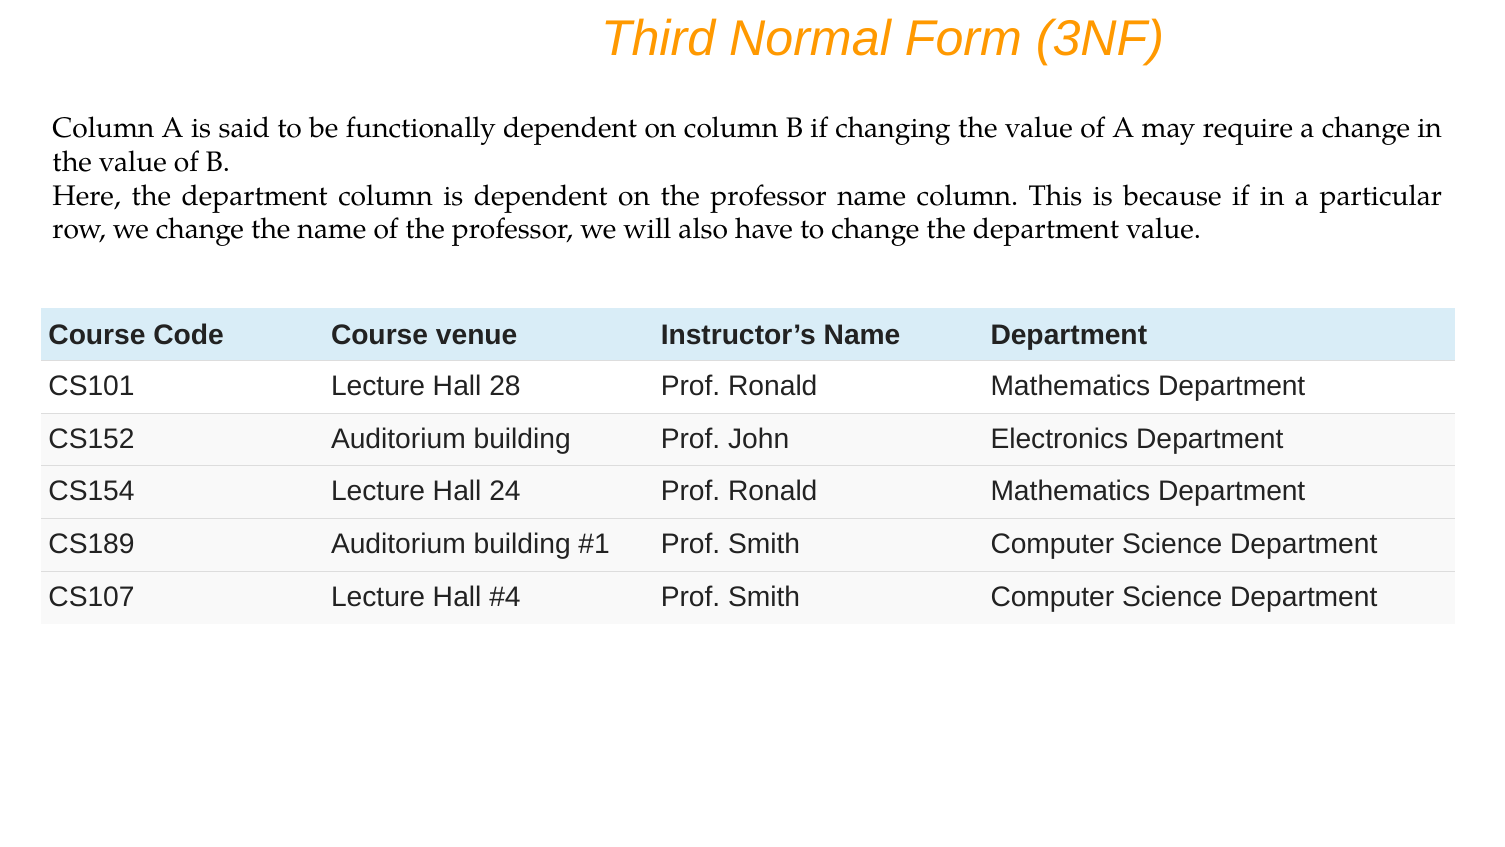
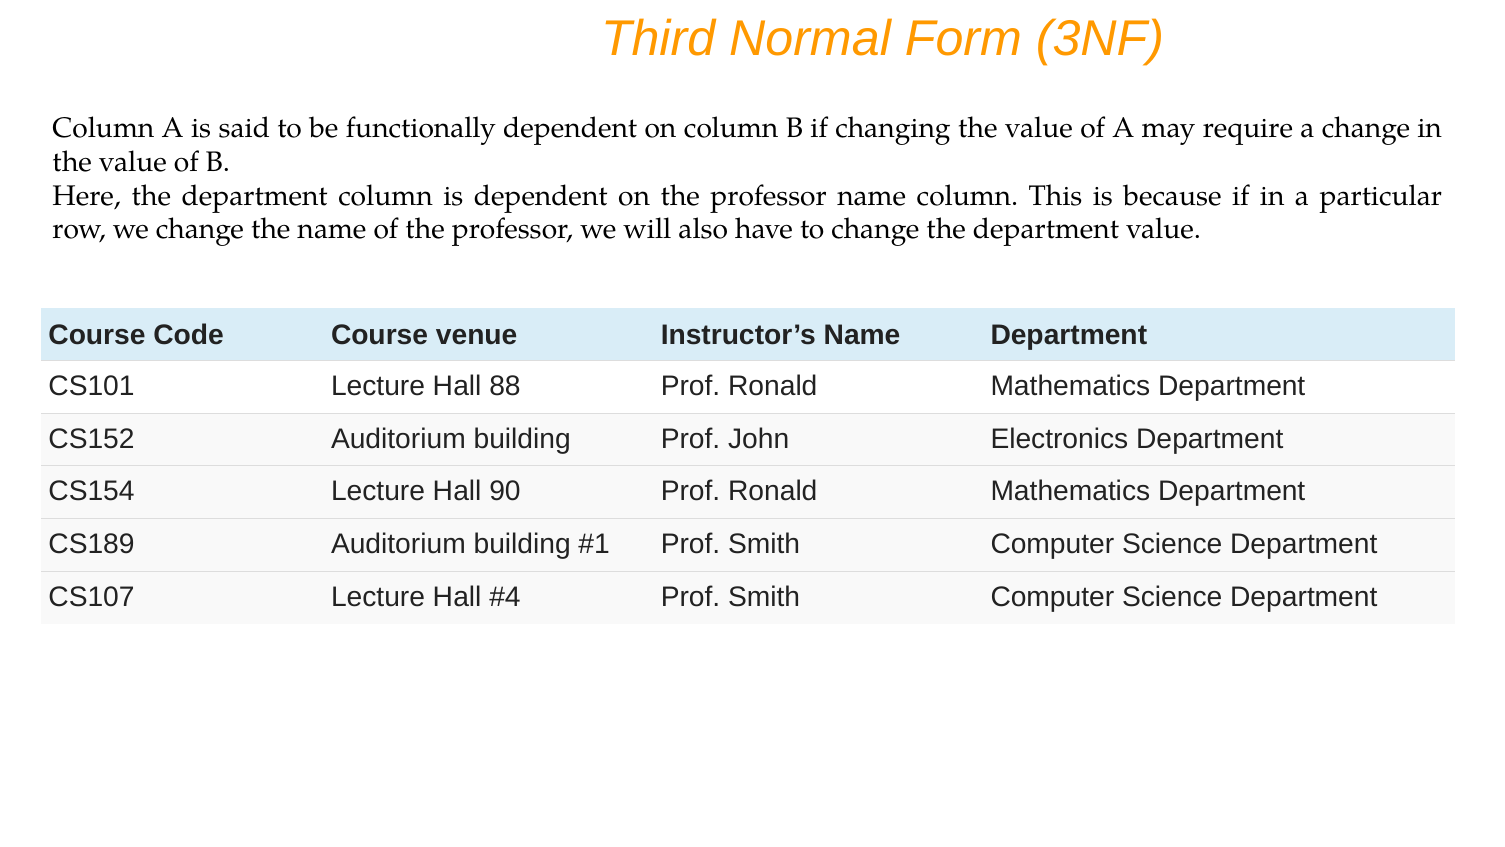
28: 28 -> 88 (505, 386)
24: 24 -> 90 (505, 491)
